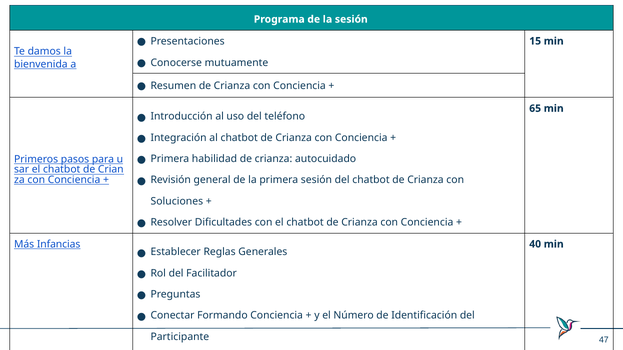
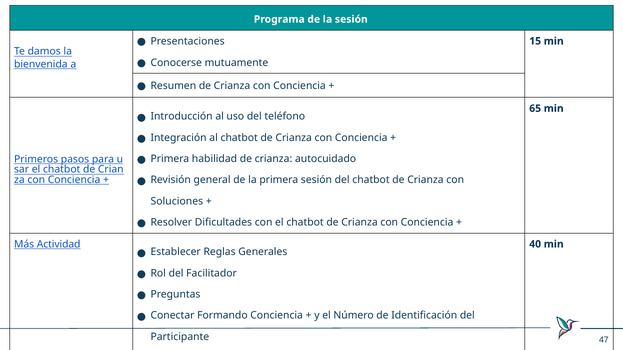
Más Infancias: Infancias -> Actividad (59, 244)
